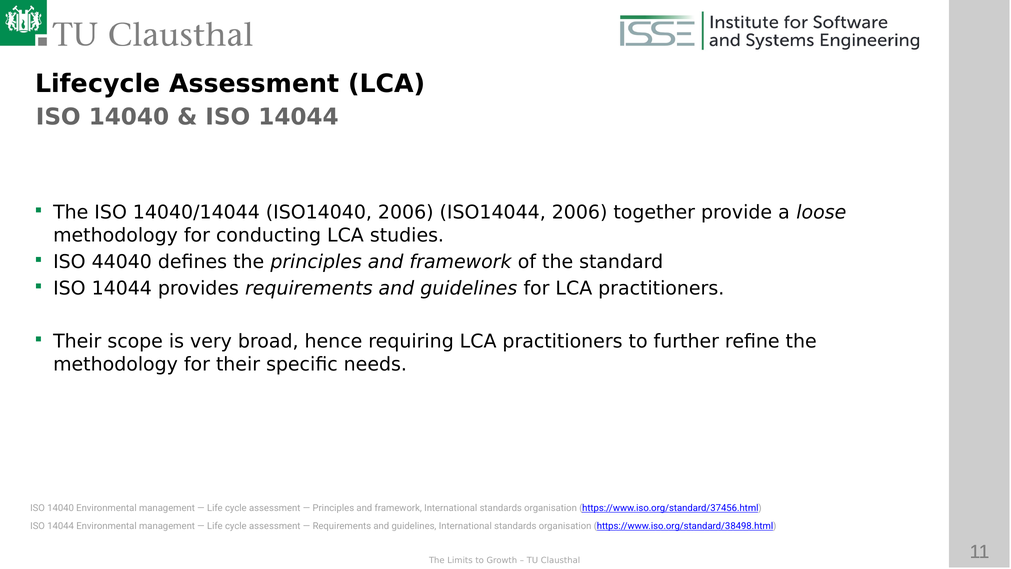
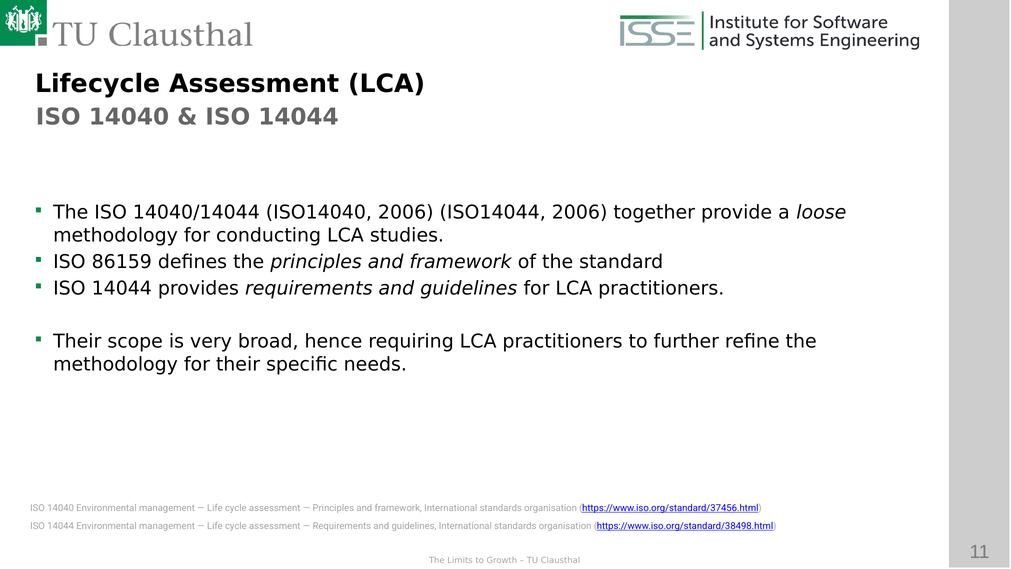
44040: 44040 -> 86159 (122, 262)
